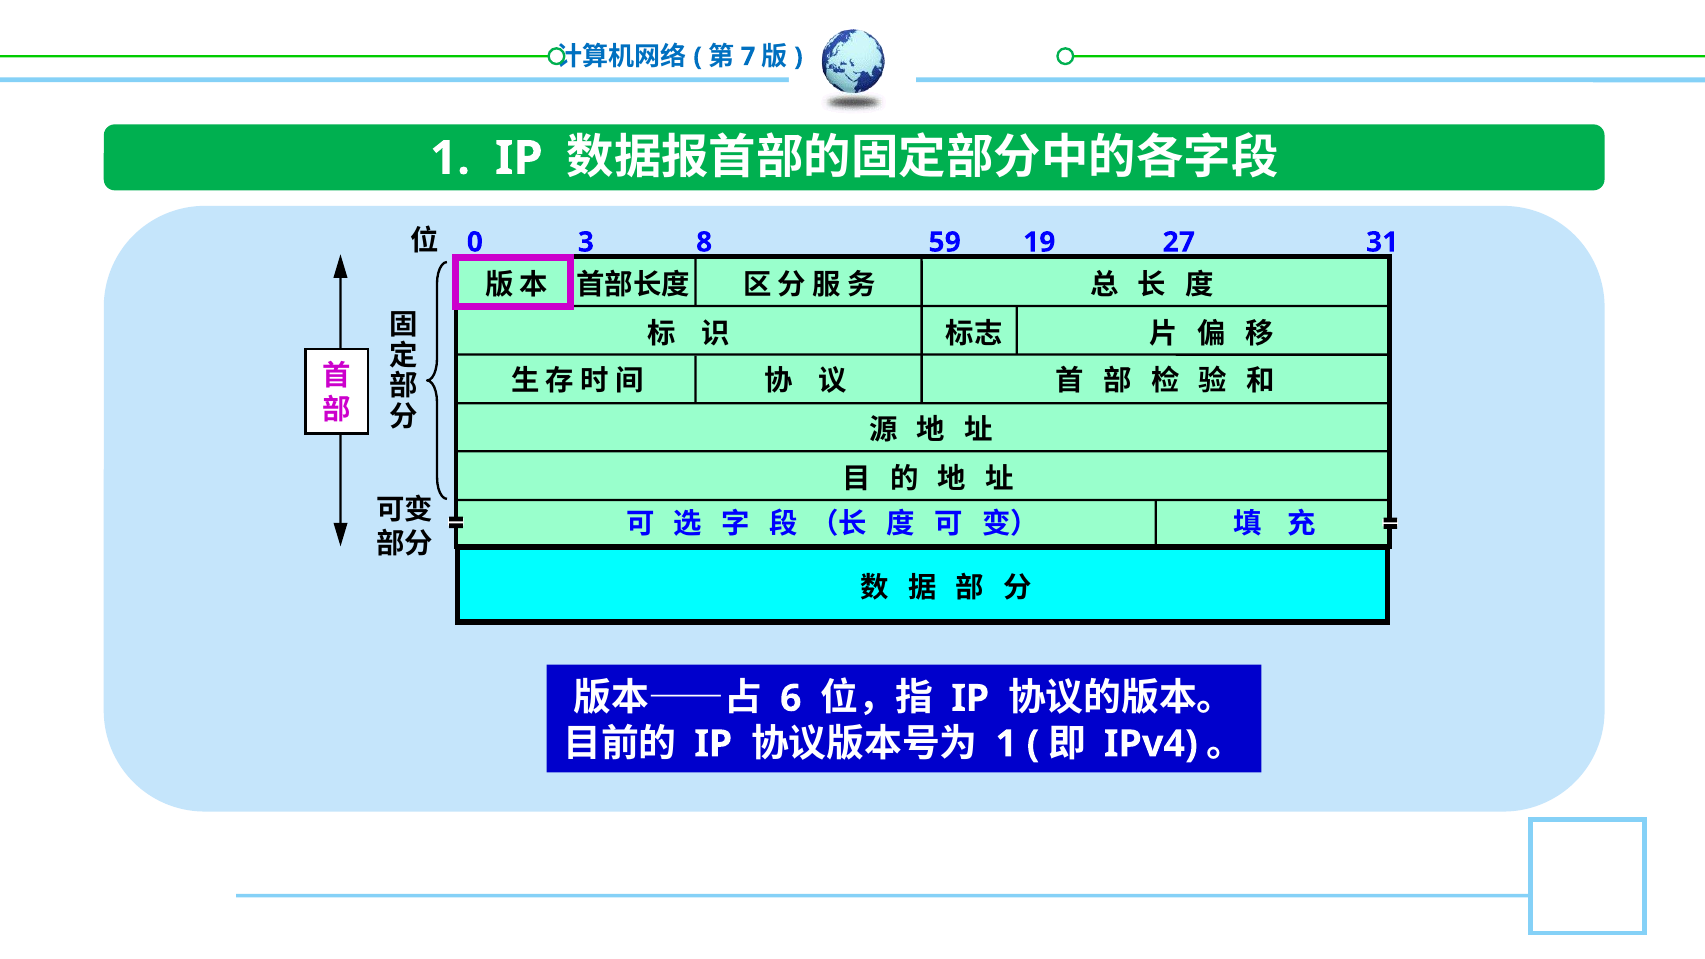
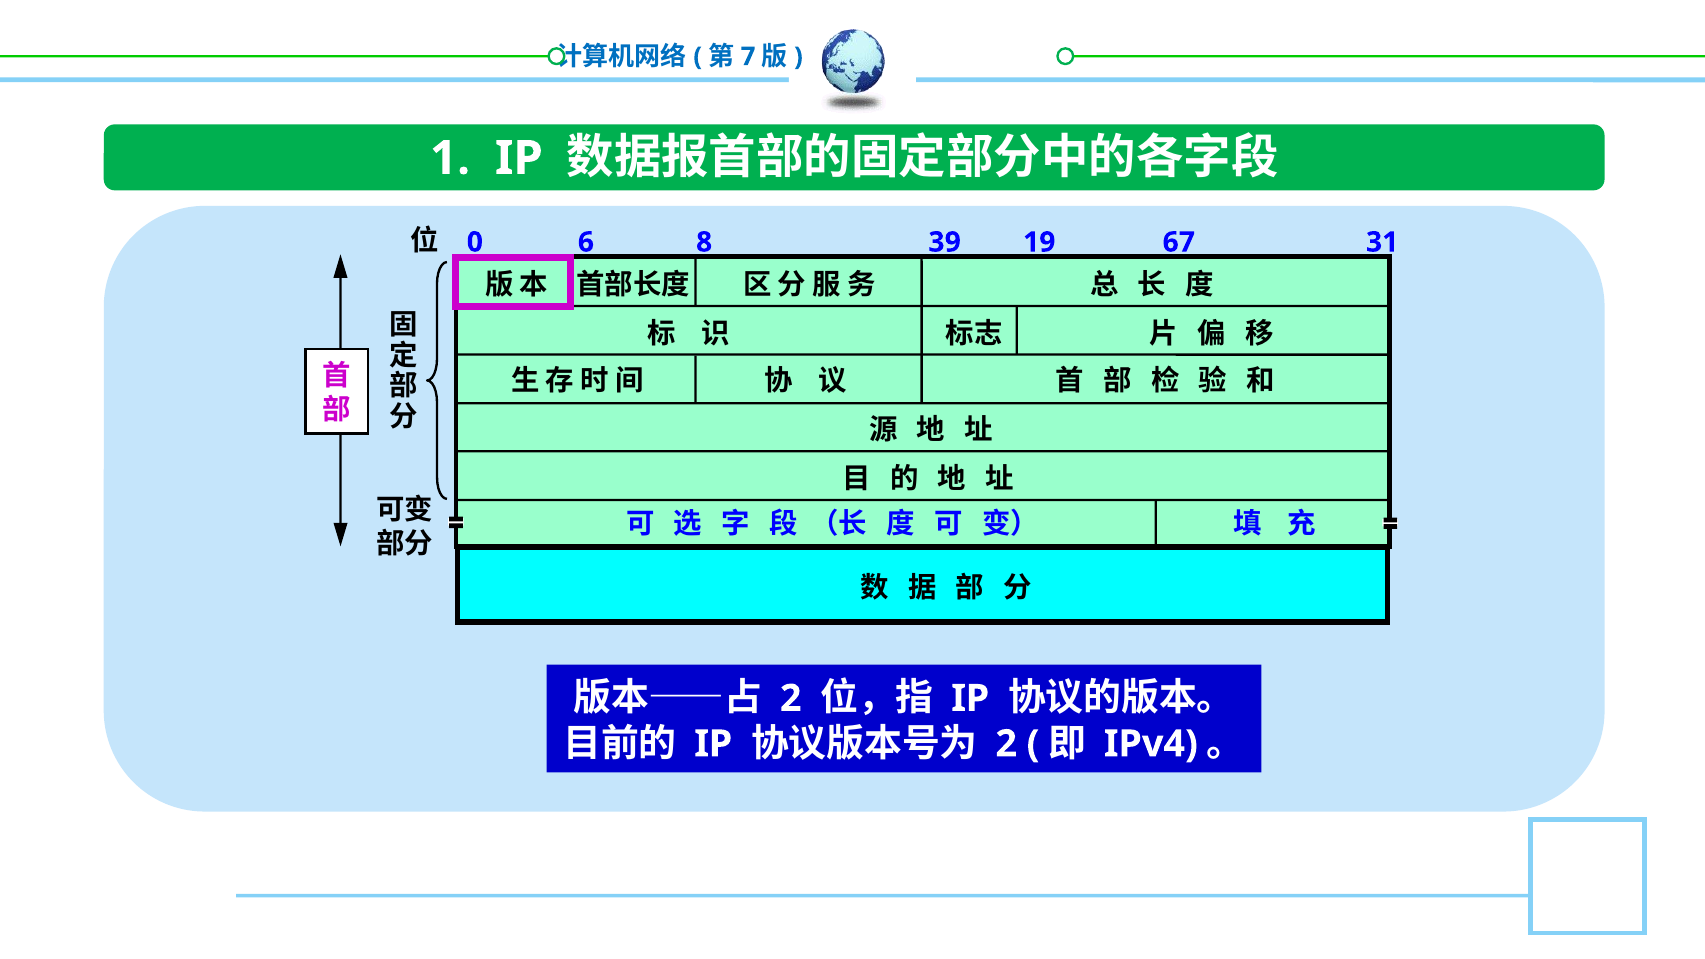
3: 3 -> 6 (586, 242)
59: 59 -> 39 (945, 242)
27: 27 -> 67 (1179, 242)
6: 6 -> 2 (791, 699)
1: 1 -> 2 (1006, 744)
